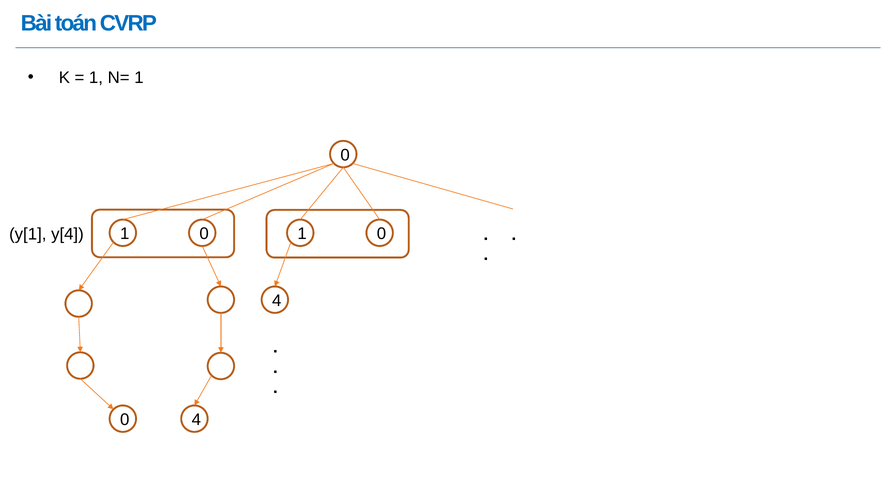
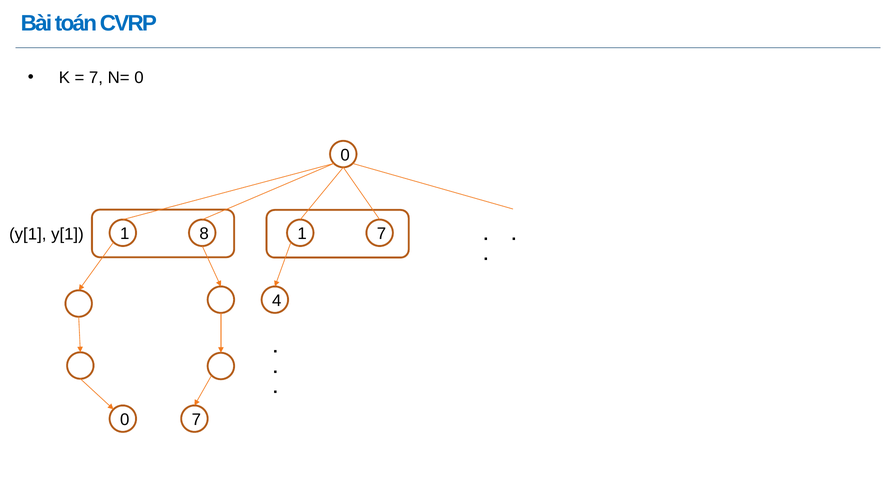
1: 1 -> 7 (96, 78)
N= 1: 1 -> 0 (139, 78)
0: 0 -> 8 (204, 234)
0: 0 -> 7 (382, 234)
y[1 y[4: y[4 -> y[1 (67, 234)
0 4: 4 -> 7 (196, 420)
